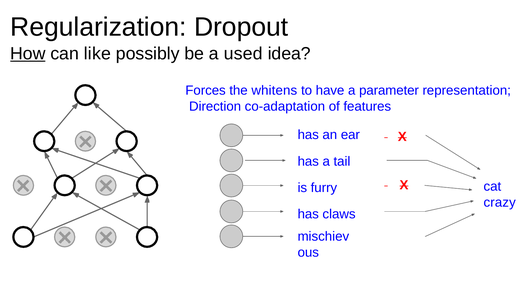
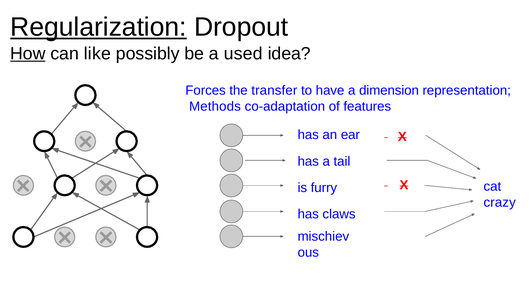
Regularization underline: none -> present (98, 27)
whitens: whitens -> transfer (274, 90)
parameter: parameter -> dimension (389, 90)
Direction: Direction -> Methods (215, 106)
